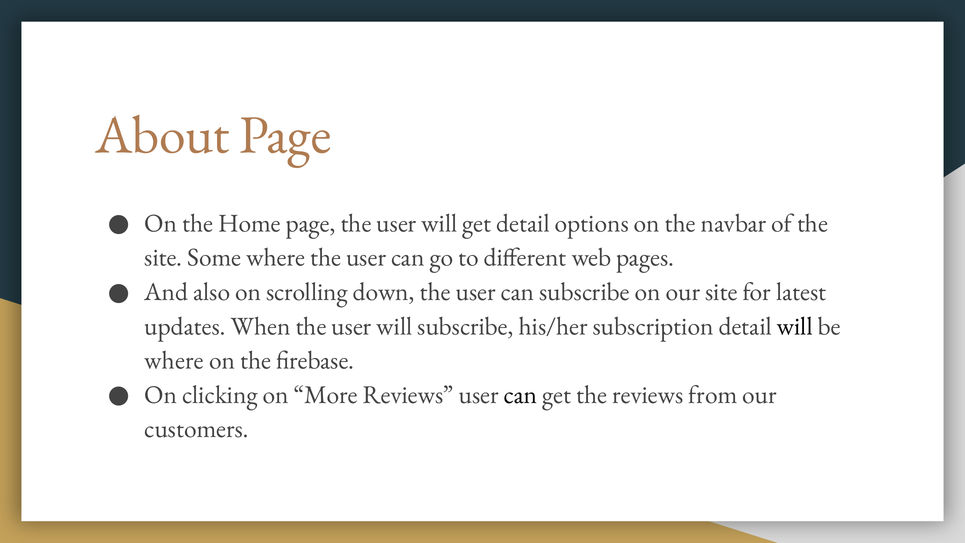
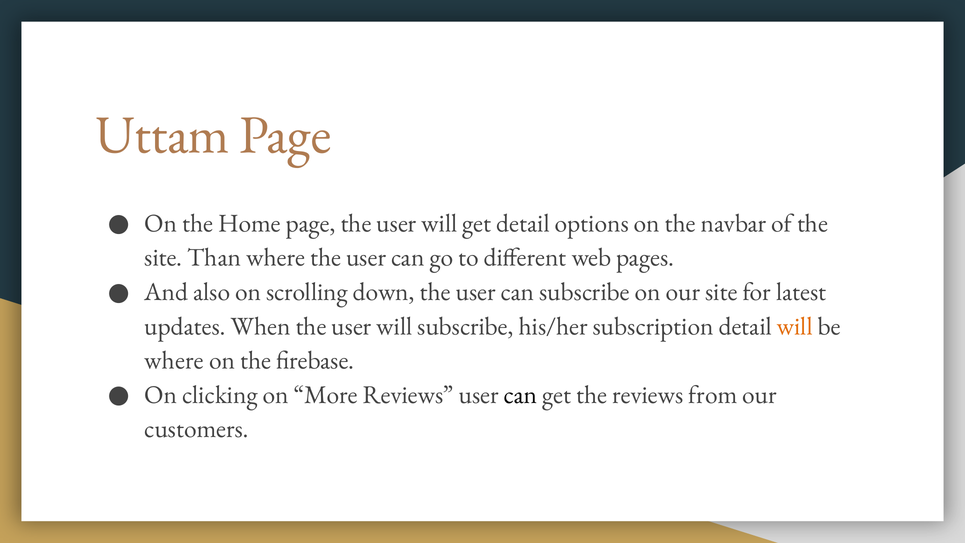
About: About -> Uttam (163, 135)
Some: Some -> Than (214, 257)
will colour: black -> orange (795, 326)
